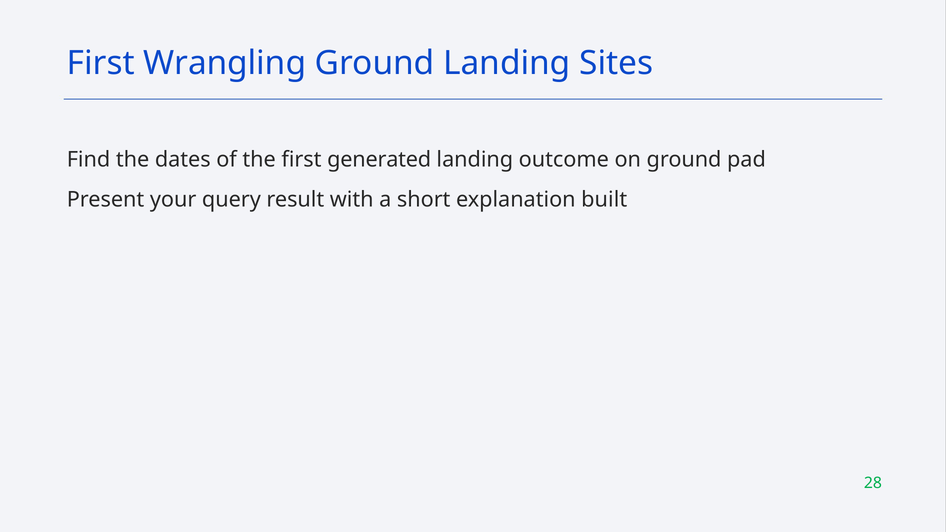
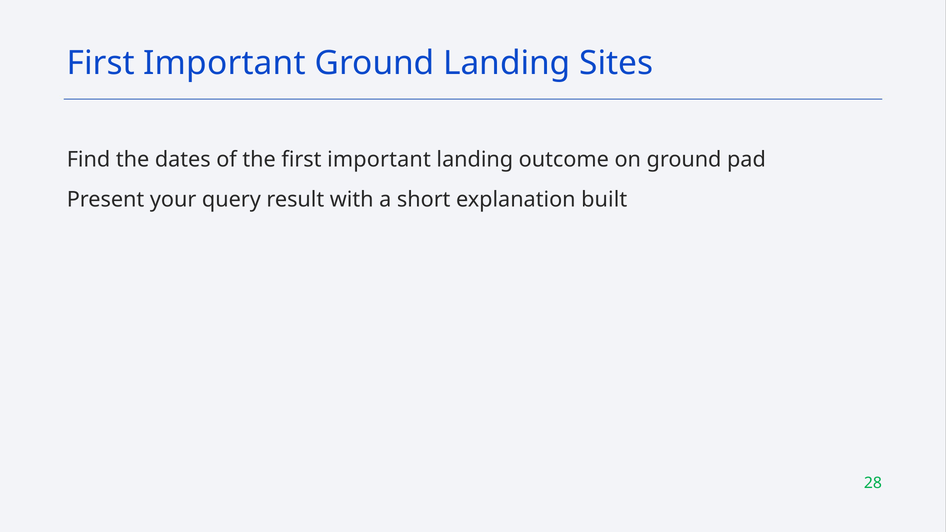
Wrangling: Wrangling -> Important (225, 63)
the first generated: generated -> important (379, 160)
